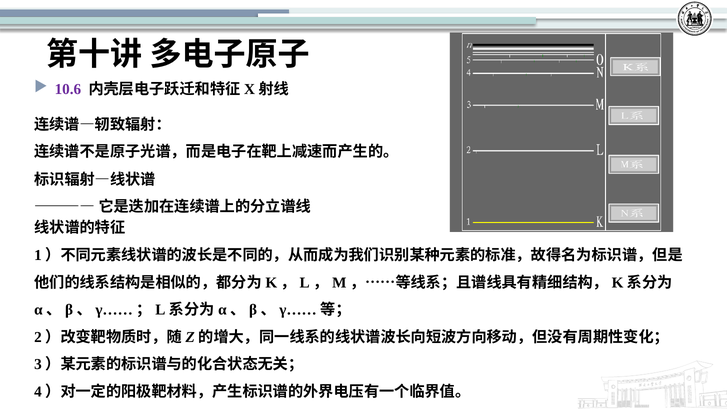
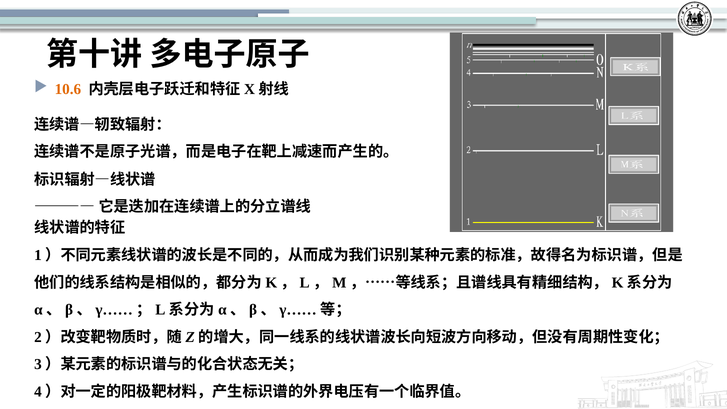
10.6 colour: purple -> orange (68, 89)
